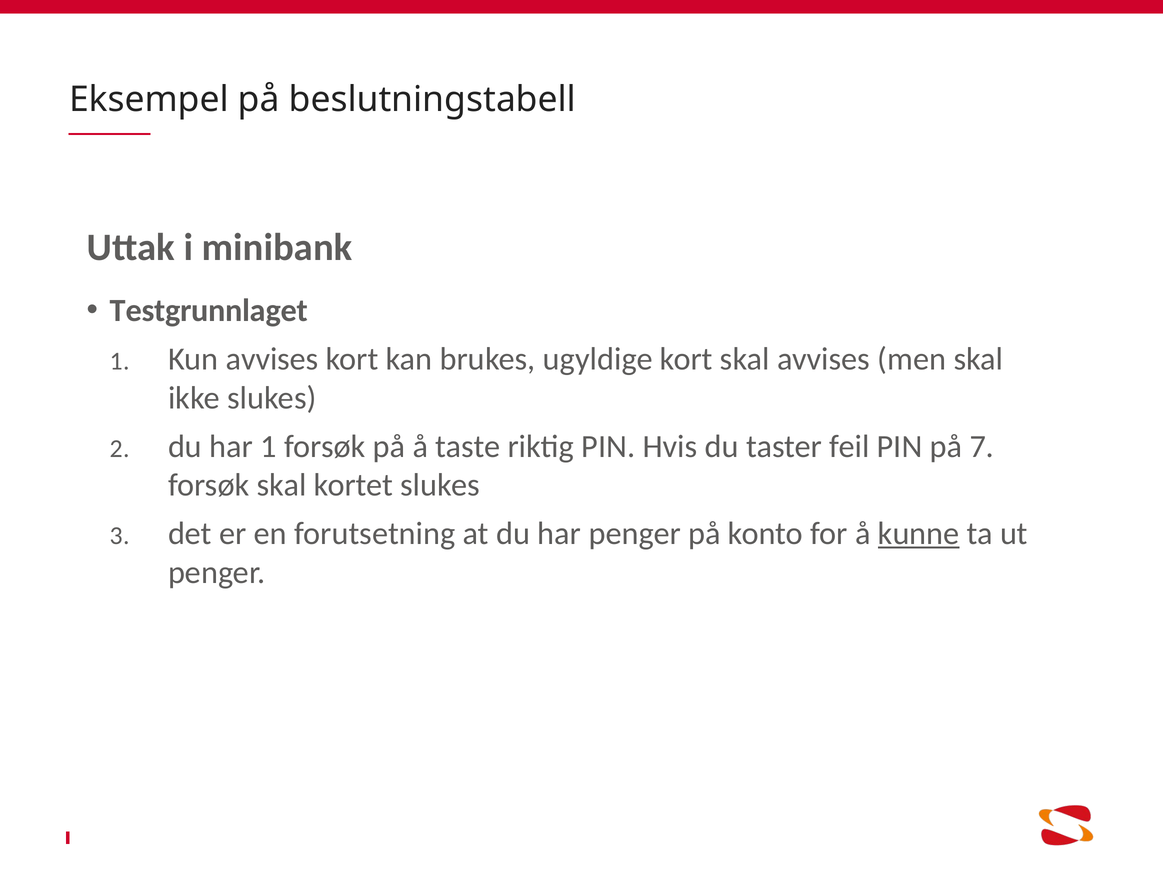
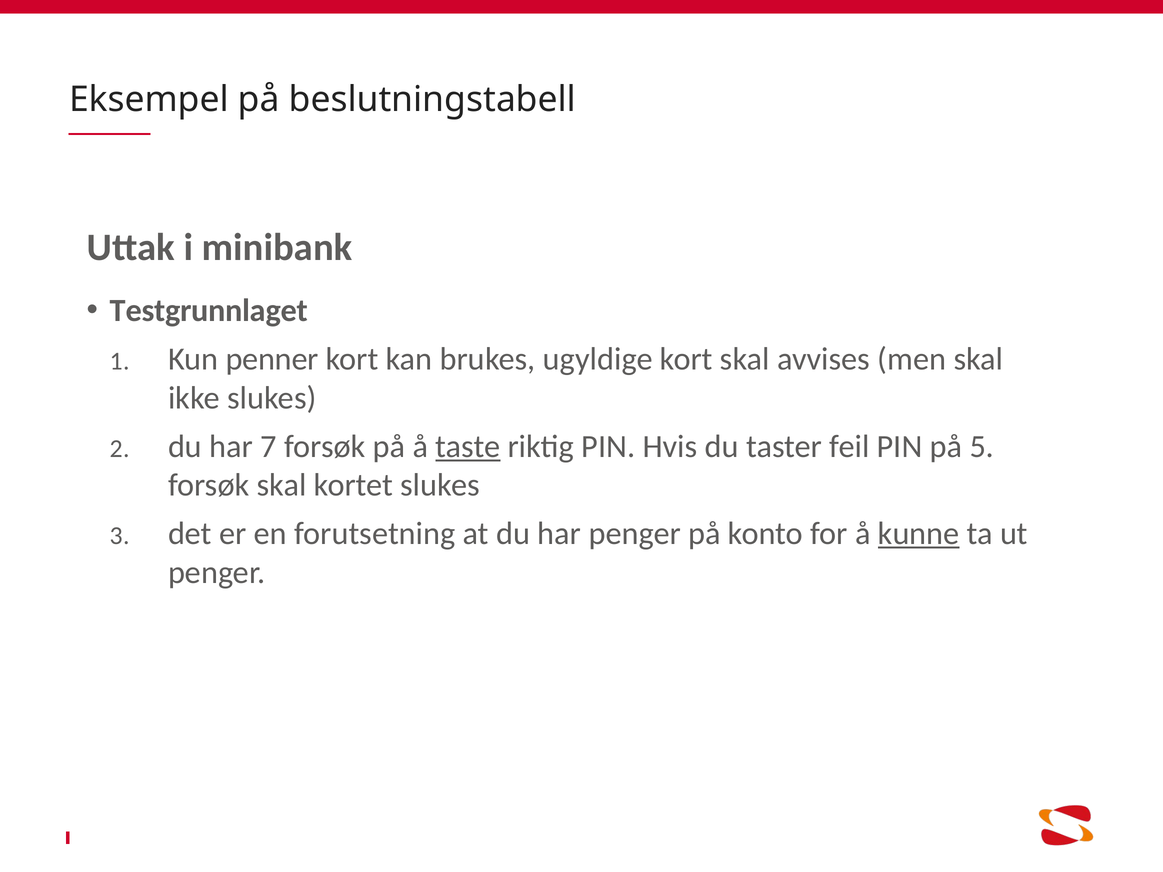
Kun avvises: avvises -> penner (272, 359)
har 1: 1 -> 7 (268, 447)
taste underline: none -> present (468, 447)
7: 7 -> 5 (982, 447)
